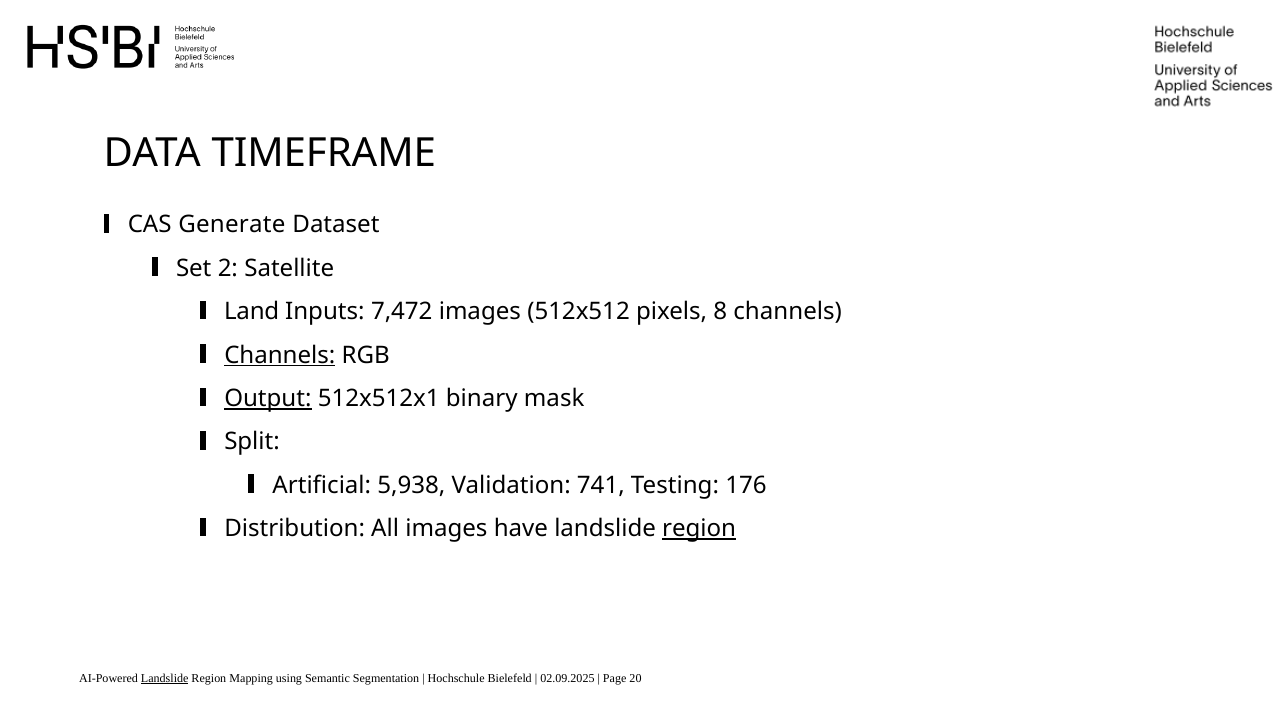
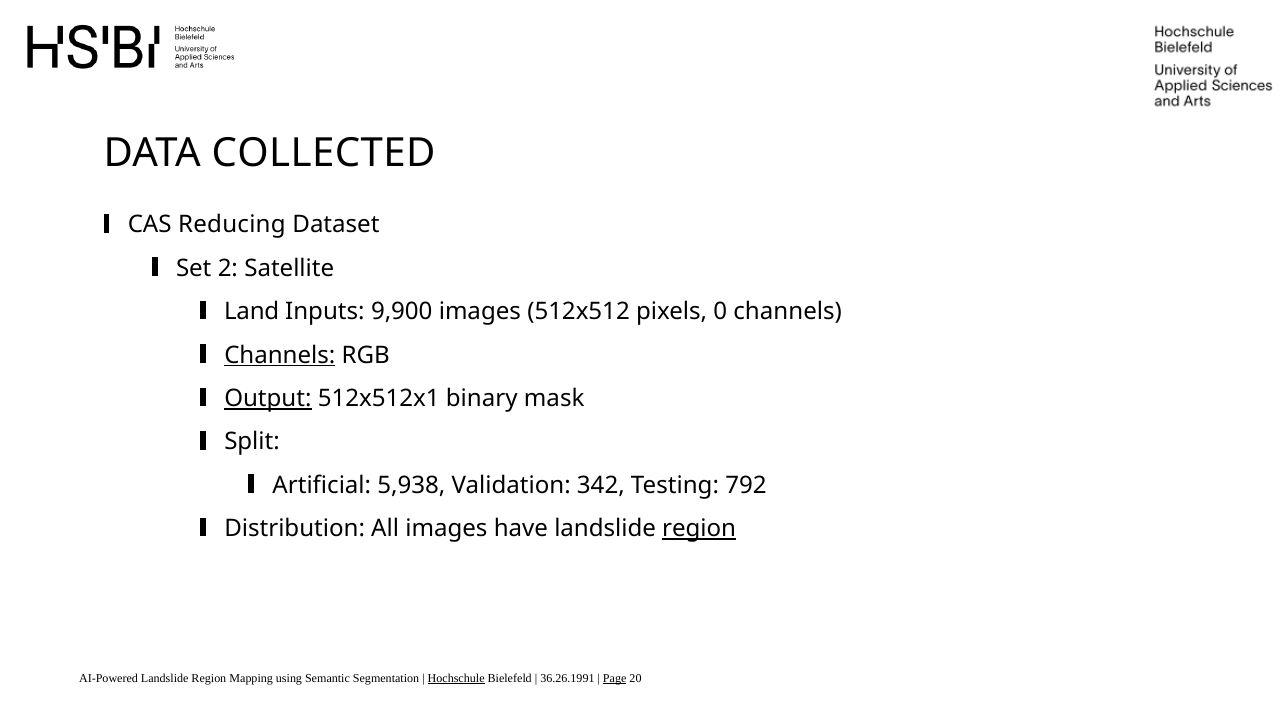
TIMEFRAME: TIMEFRAME -> COLLECTED (324, 154)
Generate: Generate -> Reducing (232, 225)
7,472: 7,472 -> 9,900 (402, 312)
8: 8 -> 0 (720, 312)
741: 741 -> 342 (601, 486)
176: 176 -> 792 (746, 486)
Landslide underline: present -> none (165, 679)
Hochschule underline: none -> present (456, 679)
02.09.2025: 02.09.2025 -> 36.26.1991 (567, 679)
Page underline: none -> present (615, 679)
